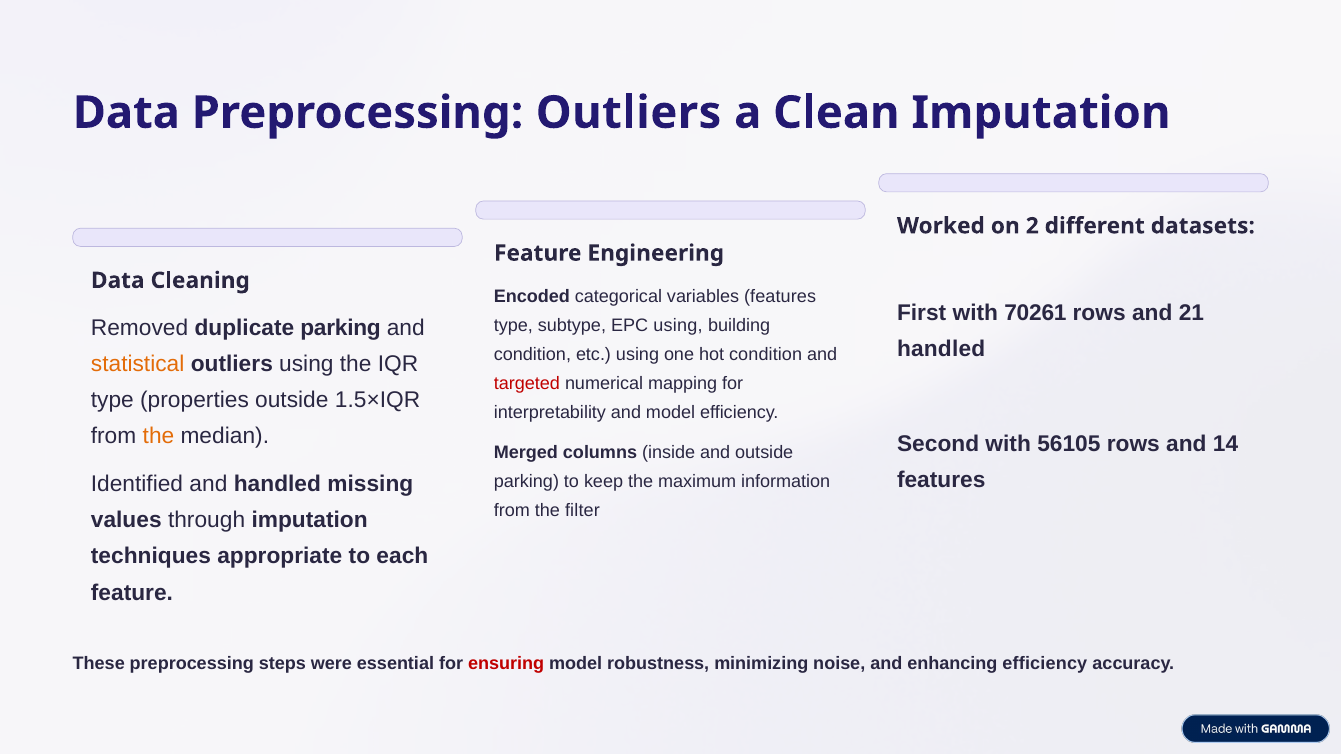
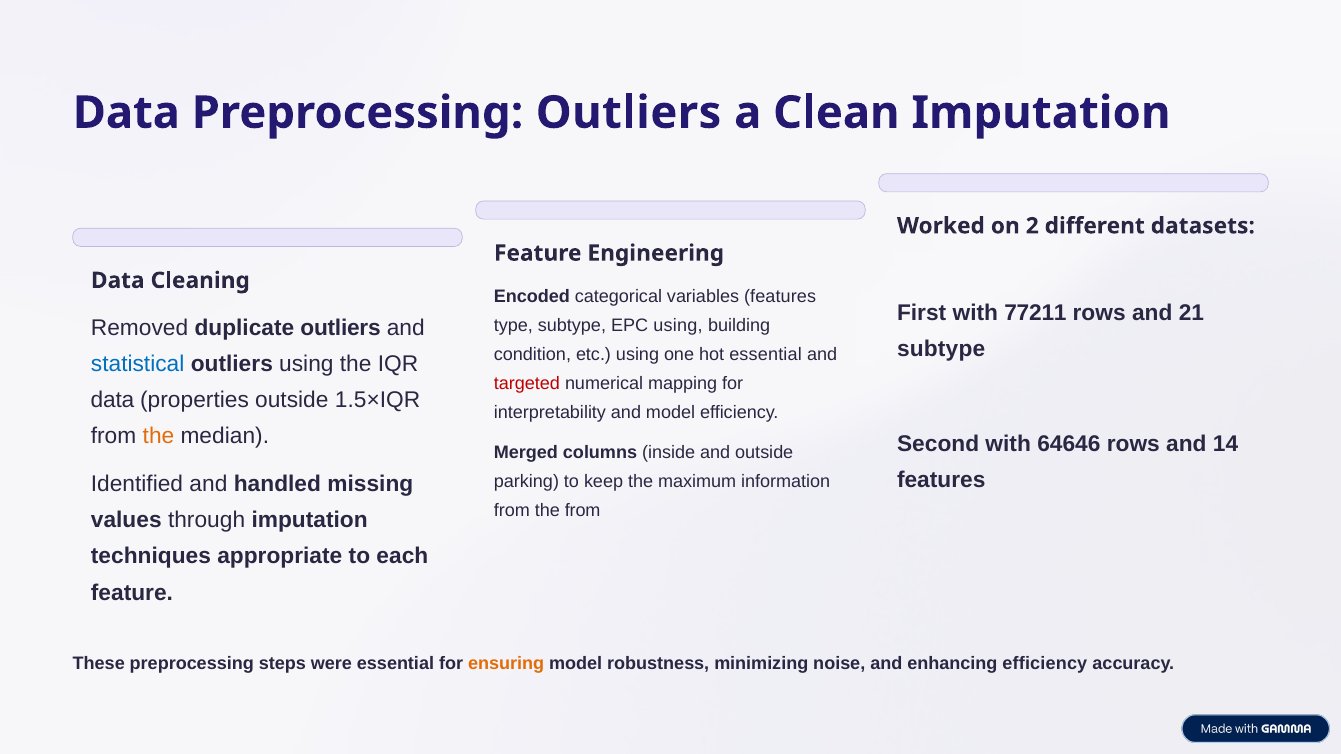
70261: 70261 -> 77211 (1035, 314)
duplicate parking: parking -> outliers (341, 328)
handled: handled -> subtype (941, 350)
hot condition: condition -> essential (766, 354)
statistical colour: orange -> blue (138, 364)
type: type -> data (112, 400)
56105: 56105 -> 64646 (1069, 445)
the filter: filter -> from (583, 511)
ensuring colour: red -> orange (506, 664)
